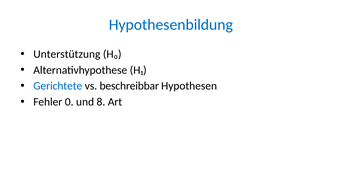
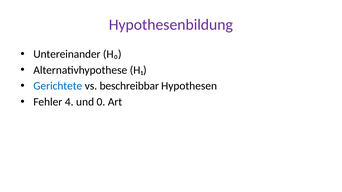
Hypothesenbildung colour: blue -> purple (171, 25)
Unterstützung: Unterstützung -> Untereinander (67, 54)
0: 0 -> 4 (69, 102)
8: 8 -> 0 (101, 102)
